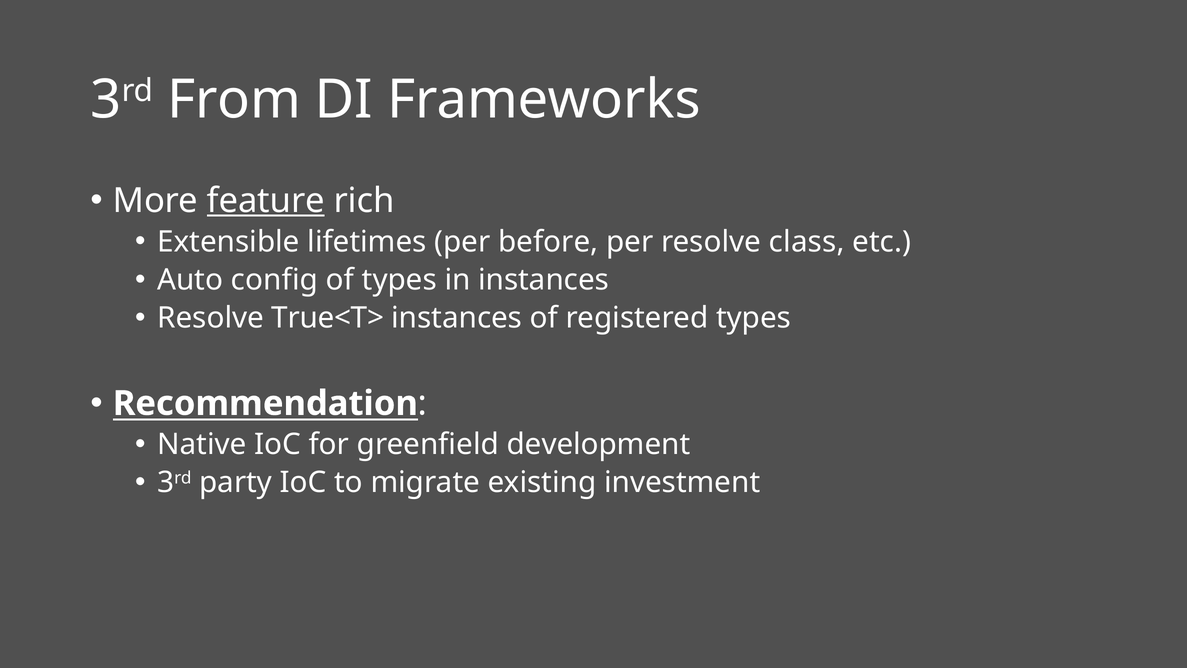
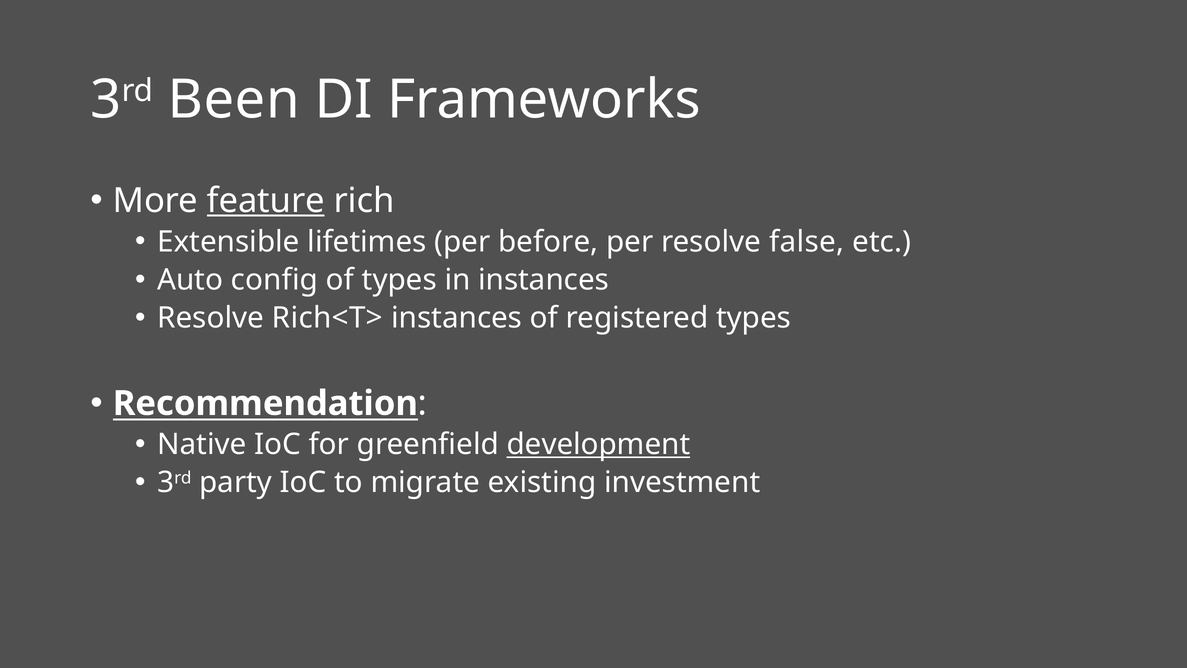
From: From -> Been (234, 100)
class: class -> false (807, 242)
True<T>: True<T> -> Rich<T> (327, 318)
development underline: none -> present (599, 444)
